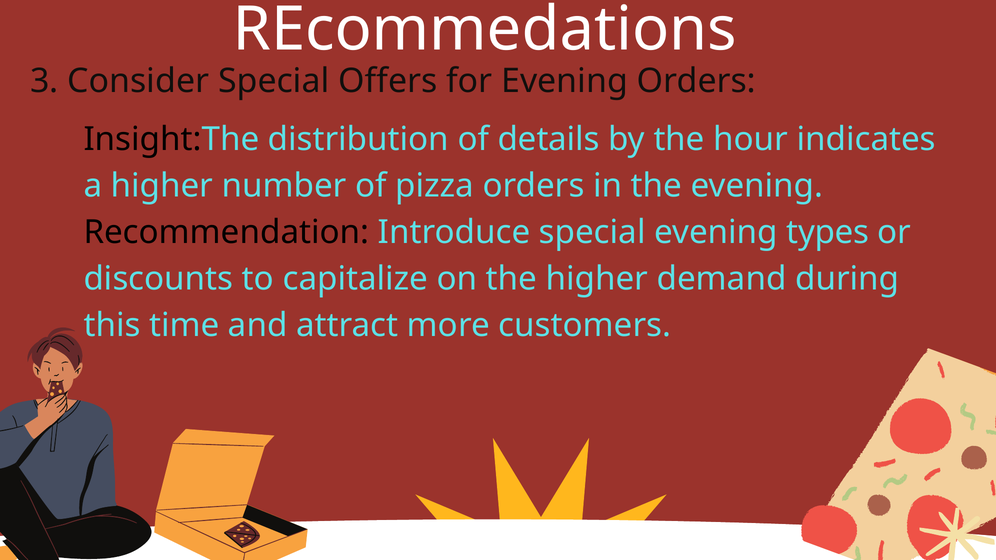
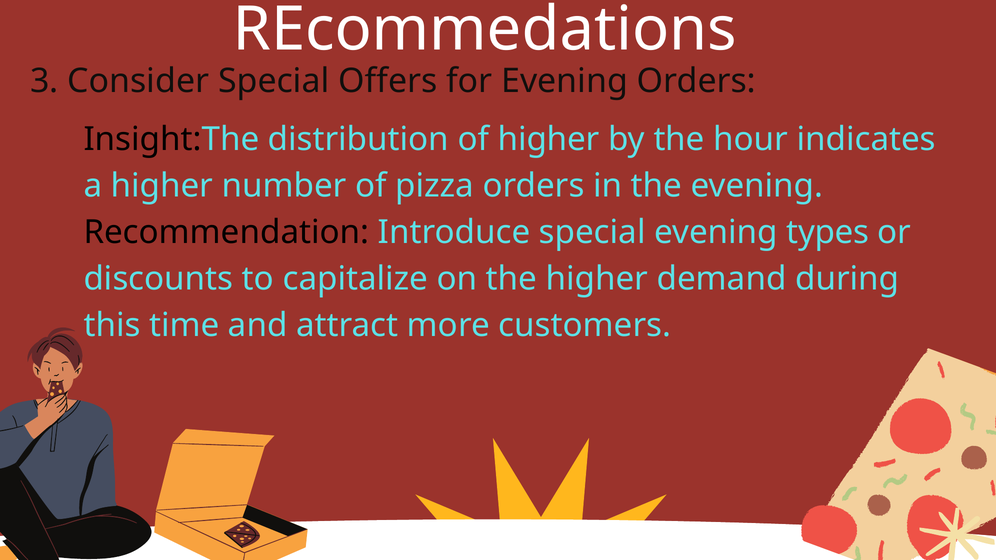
of details: details -> higher (549, 139)
